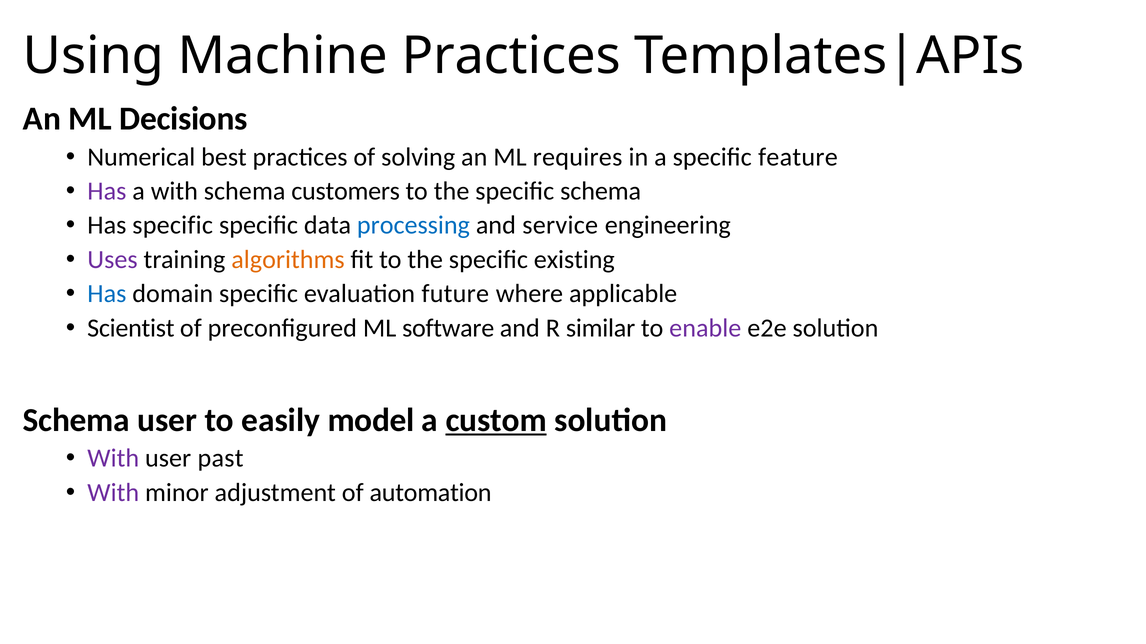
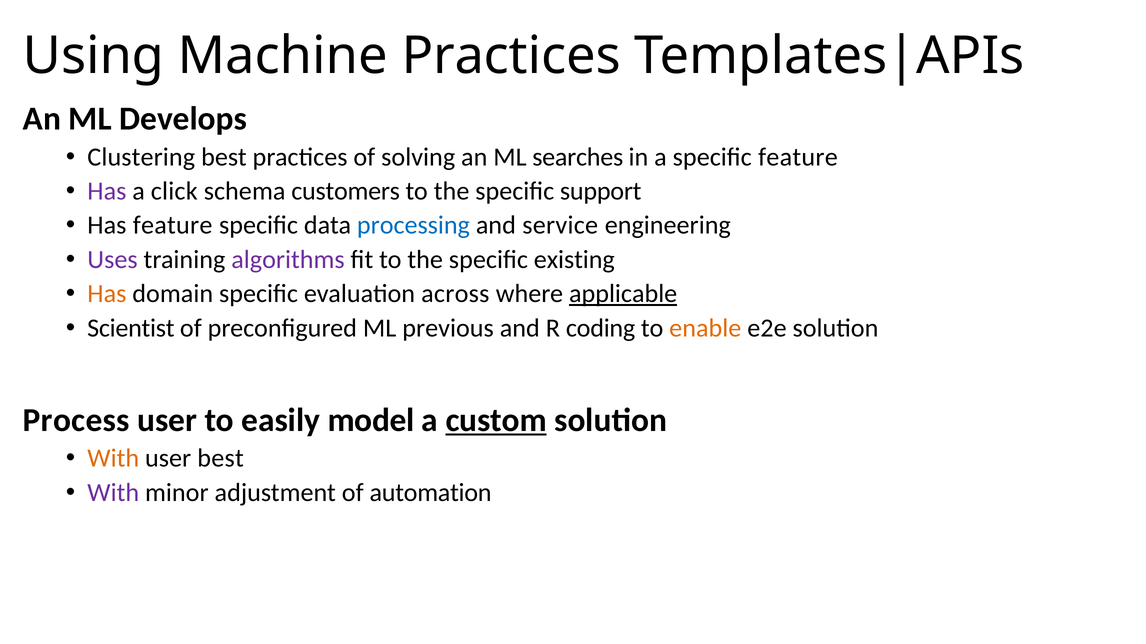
Decisions: Decisions -> Develops (183, 119)
Numerical: Numerical -> Clustering (141, 157)
requires: requires -> searches (578, 157)
a with: with -> click (174, 191)
specific schema: schema -> support (601, 191)
Has specific: specific -> feature (173, 226)
algorithms colour: orange -> purple (288, 260)
Has colour: blue -> orange (107, 294)
future: future -> across (455, 294)
applicable underline: none -> present (623, 294)
software: software -> previous (448, 328)
similar: similar -> coding (601, 328)
enable colour: purple -> orange (705, 328)
Schema: Schema -> Process (76, 420)
With colour: purple -> orange (113, 459)
user past: past -> best (221, 459)
